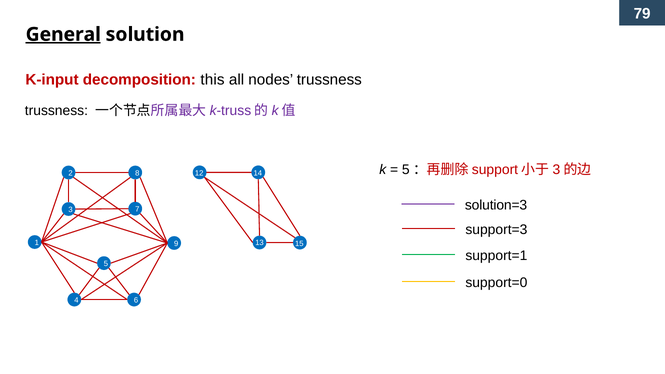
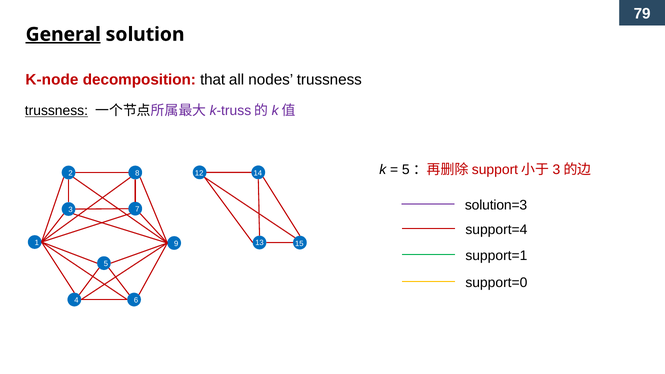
K-input: K-input -> K-node (52, 80)
this: this -> that (213, 80)
trussness underline: none -> present (56, 111)
support=3: support=3 -> support=4 (496, 229)
